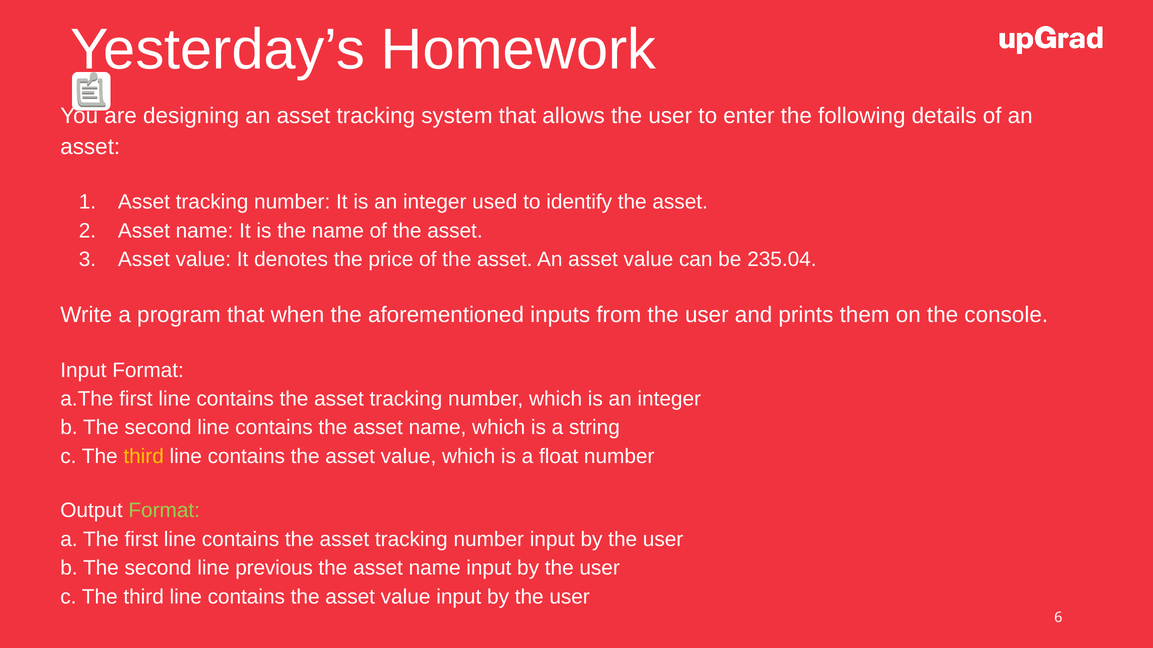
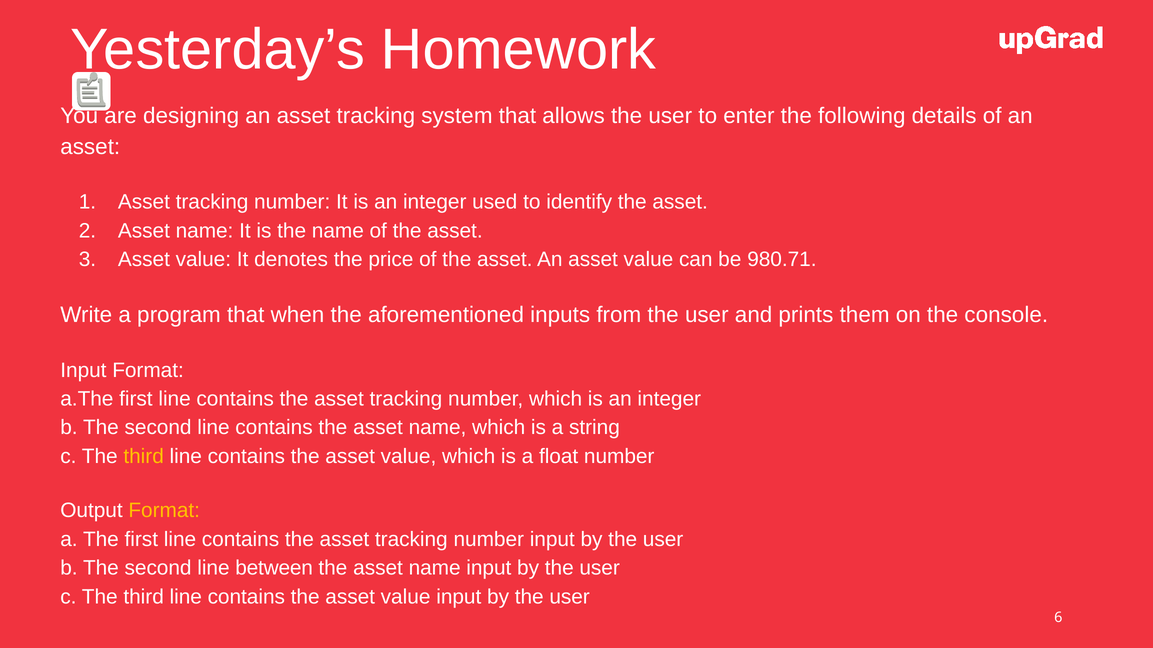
235.04: 235.04 -> 980.71 (782, 260)
Format colour: light green -> yellow (164, 511)
previous: previous -> between (274, 568)
